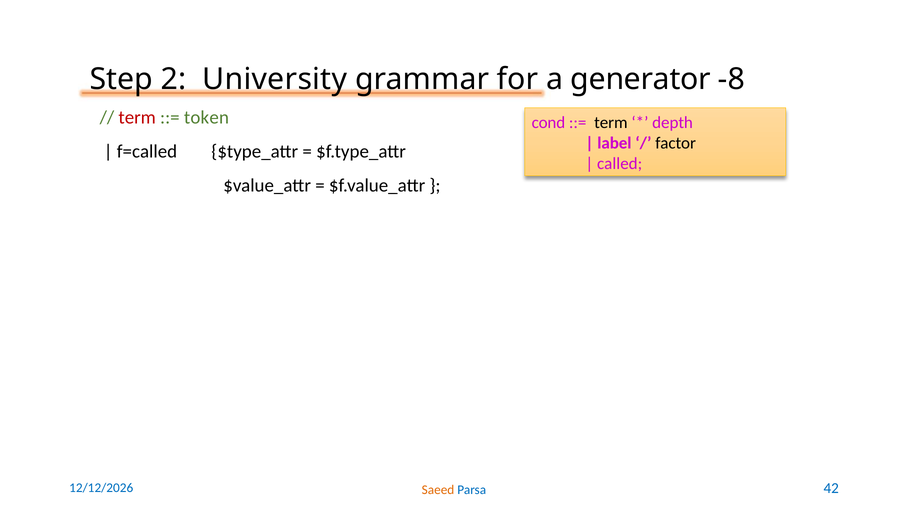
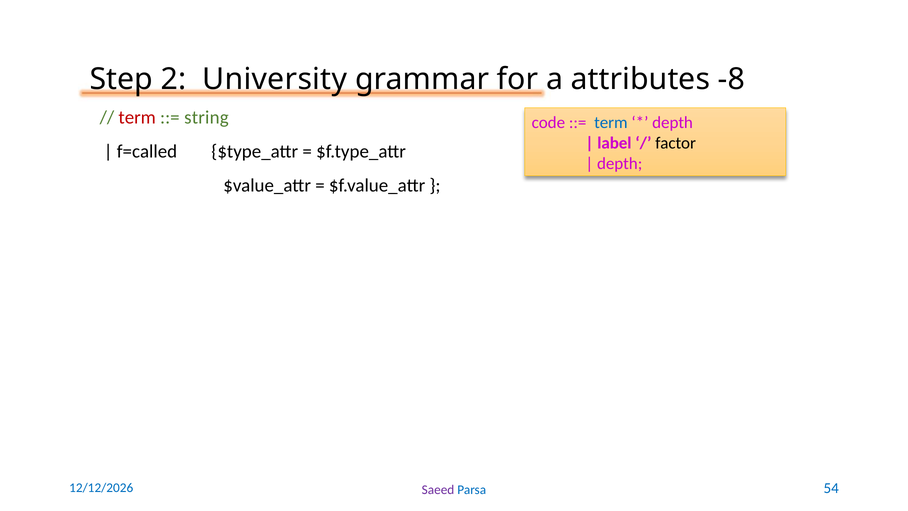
generator: generator -> attributes (640, 79)
token: token -> string (206, 117)
cond: cond -> code (548, 123)
term colour: black -> blue (611, 123)
called: called -> depth (620, 163)
Saeed colour: orange -> purple (438, 490)
42: 42 -> 54 (831, 488)
